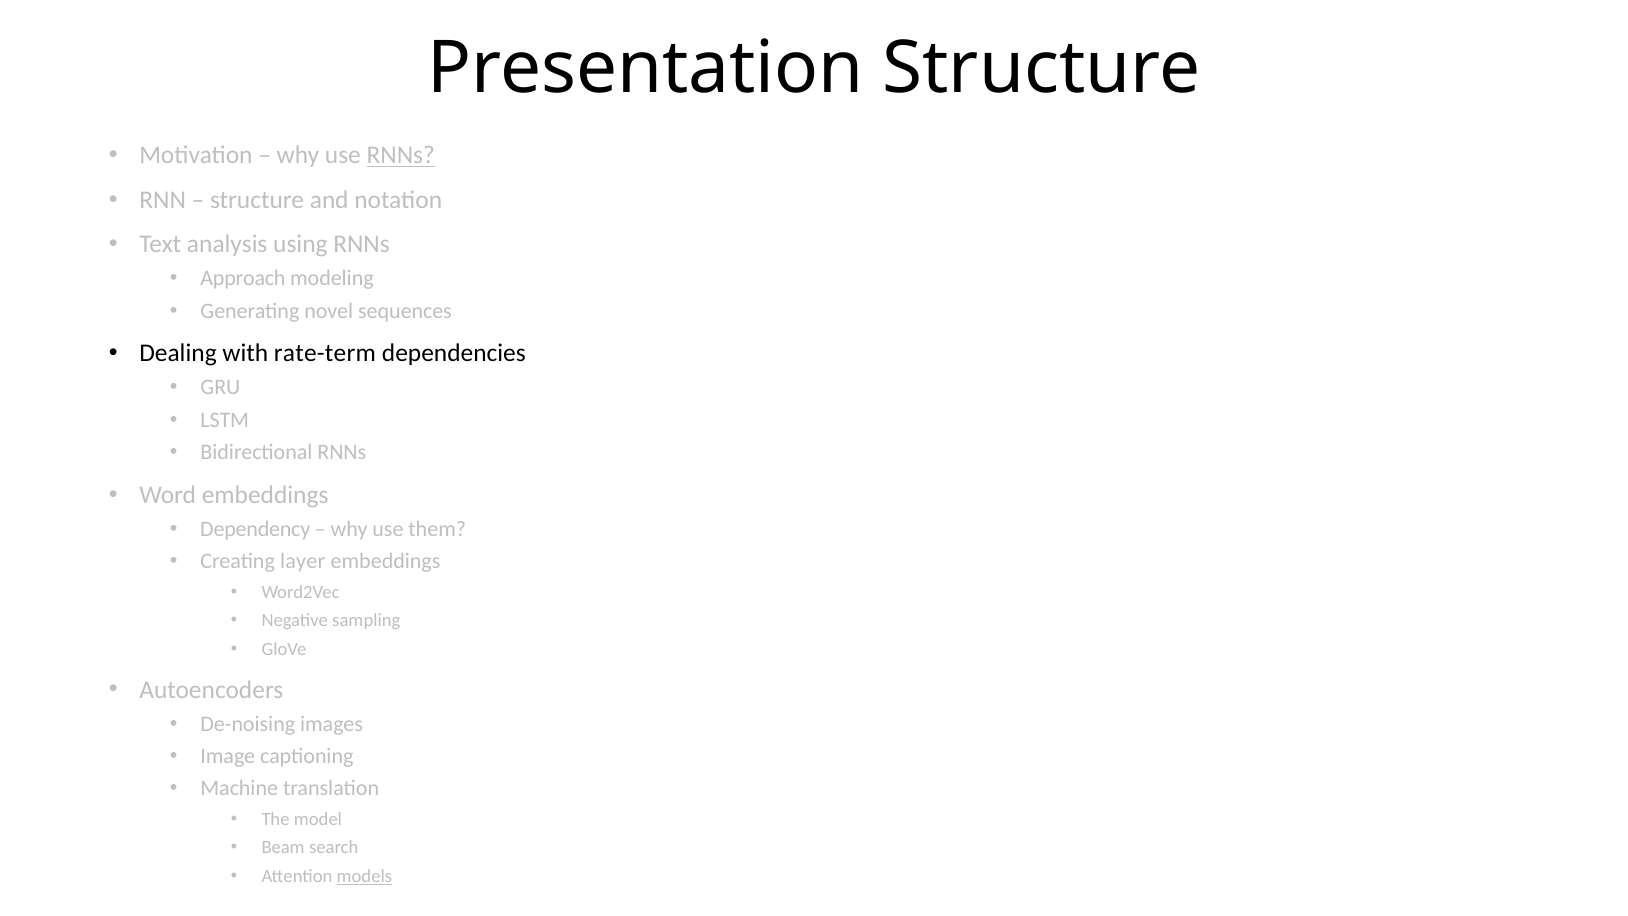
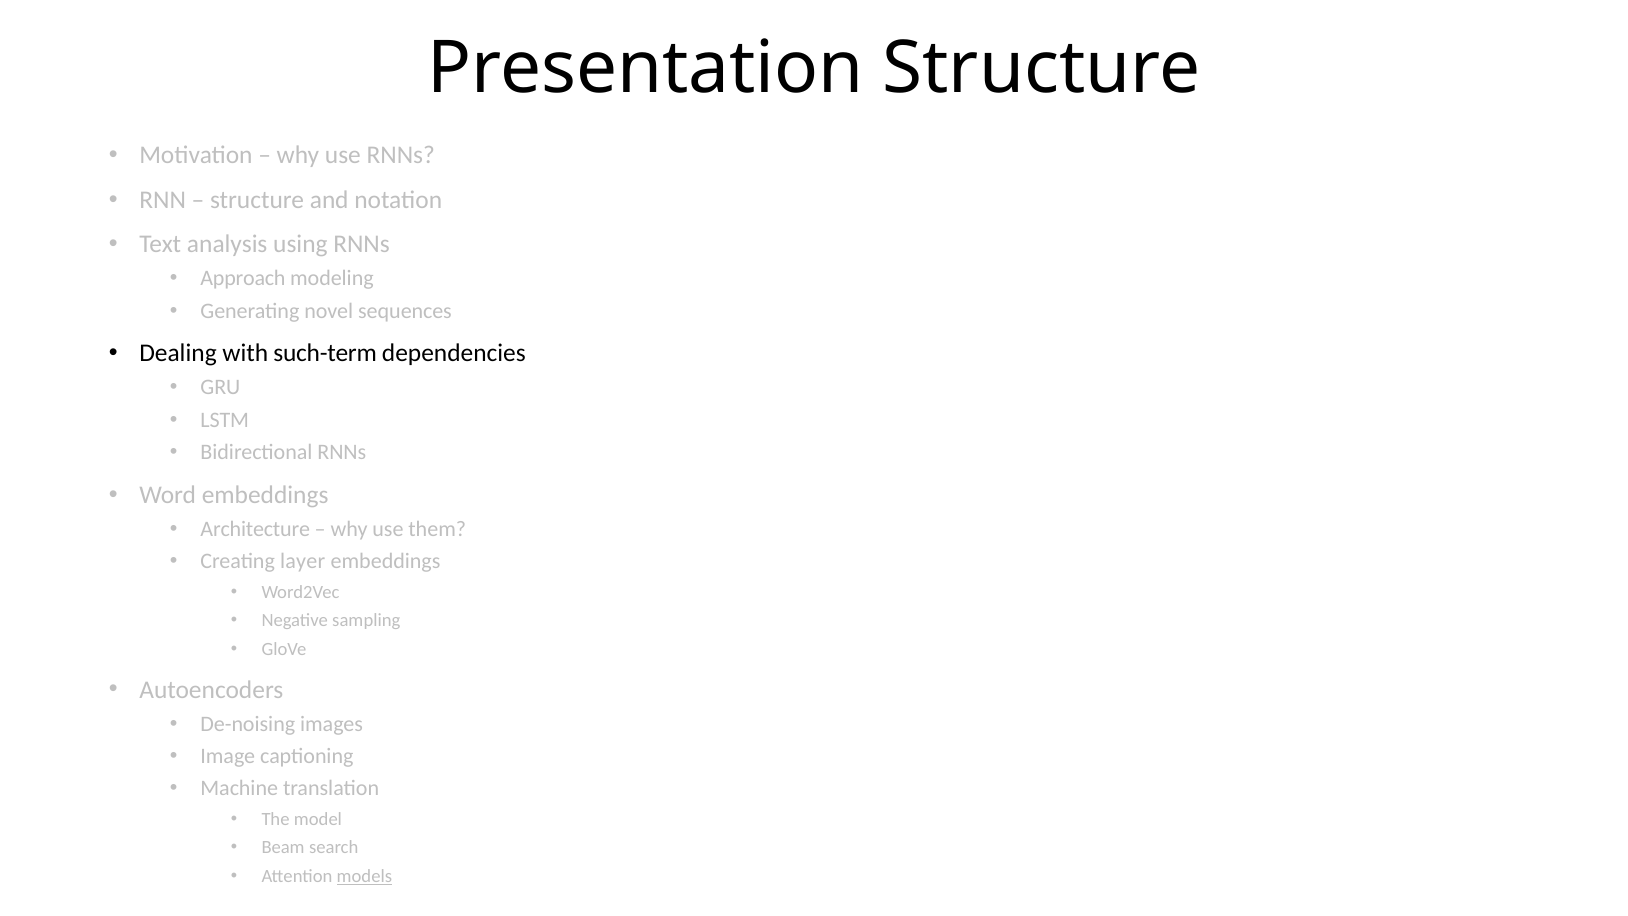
RNNs underline: present -> none (401, 155)
rate-term: rate-term -> such-term (325, 353)
Dependency: Dependency -> Architecture (255, 529)
